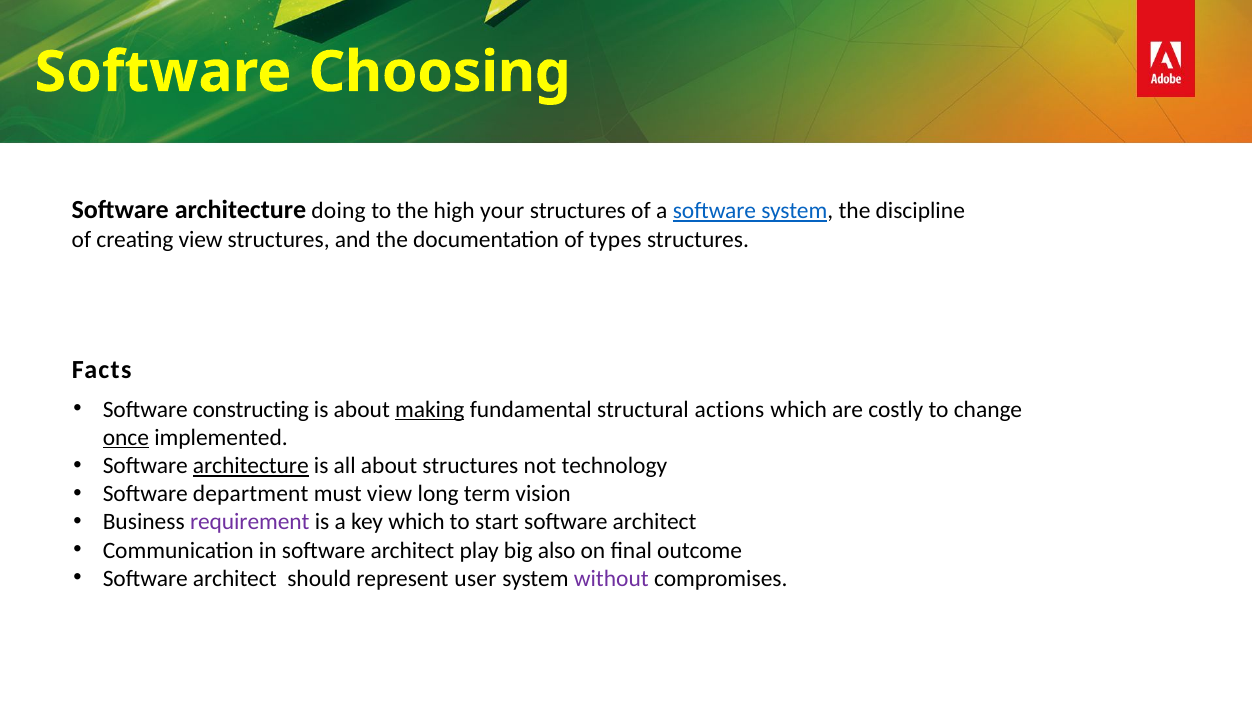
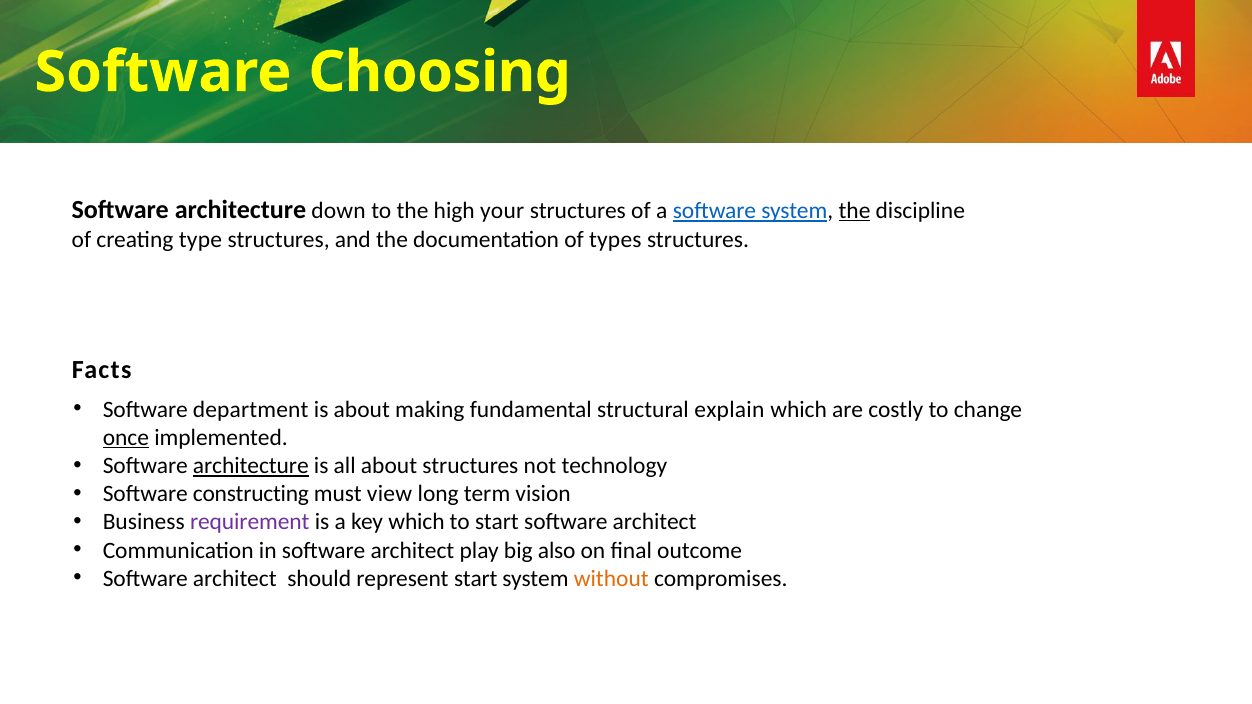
doing: doing -> down (339, 211)
the underline: none -> present (855, 211)
creating view: view -> type (200, 240)
constructing: constructing -> department (251, 410)
making underline: present -> none (430, 410)
actions: actions -> explain (729, 410)
department: department -> constructing (251, 494)
represent user: user -> start (476, 579)
without colour: purple -> orange (611, 579)
